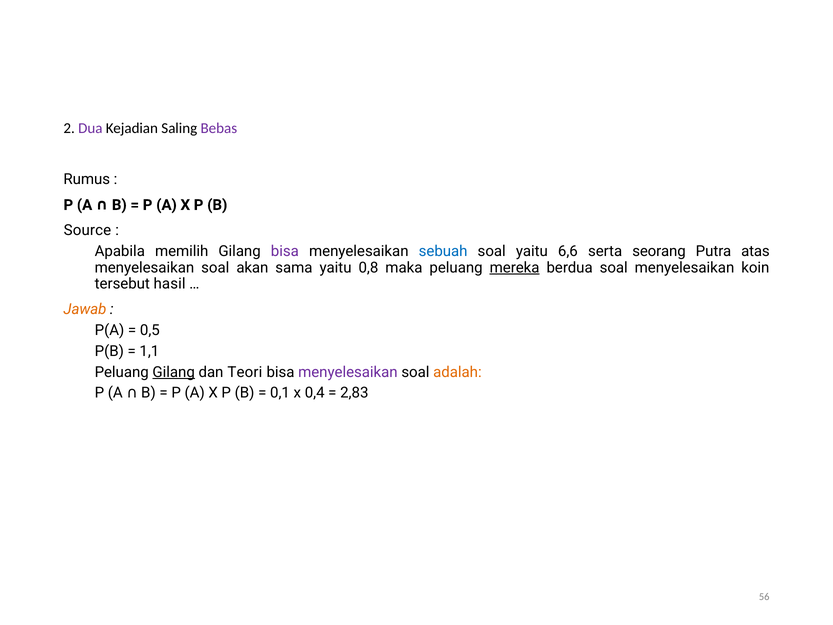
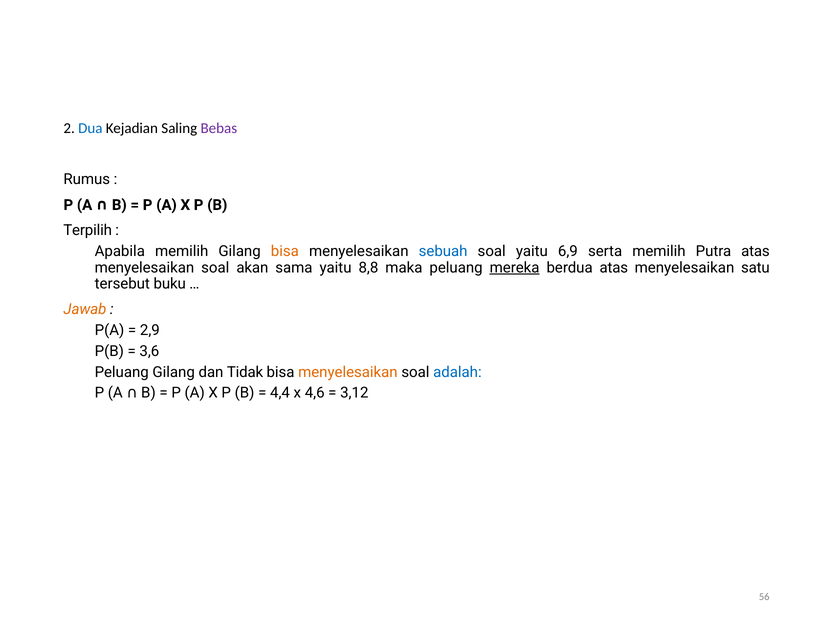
Dua colour: purple -> blue (90, 128)
Source: Source -> Terpilih (88, 230)
bisa colour: purple -> orange (285, 251)
6,6: 6,6 -> 6,9 (568, 251)
serta seorang: seorang -> memilih (659, 251)
0,8: 0,8 -> 8,8 (368, 268)
berdua soal: soal -> atas (614, 268)
koin: koin -> satu (755, 268)
hasil: hasil -> buku (170, 284)
0,5: 0,5 -> 2,9 (150, 330)
1,1: 1,1 -> 3,6 (149, 351)
Gilang underline: present -> none (174, 372)
Teori: Teori -> Tidak (245, 372)
menyelesaikan colour: purple -> orange (348, 372)
adalah colour: orange -> blue (457, 372)
0,1: 0,1 -> 4,4 (280, 393)
0,4: 0,4 -> 4,6 (315, 393)
2,83: 2,83 -> 3,12 (354, 393)
